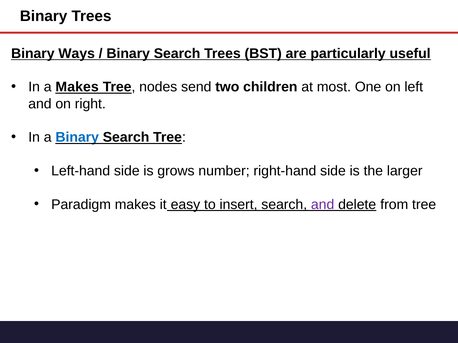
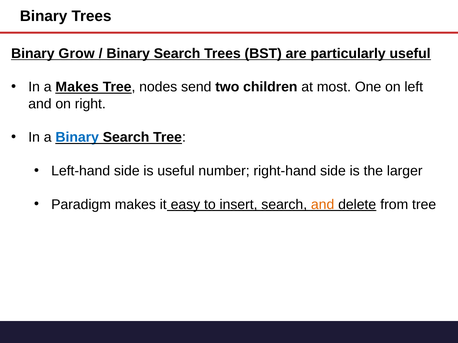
Ways: Ways -> Grow (77, 54)
is grows: grows -> useful (176, 171)
and colour: purple -> orange (323, 205)
